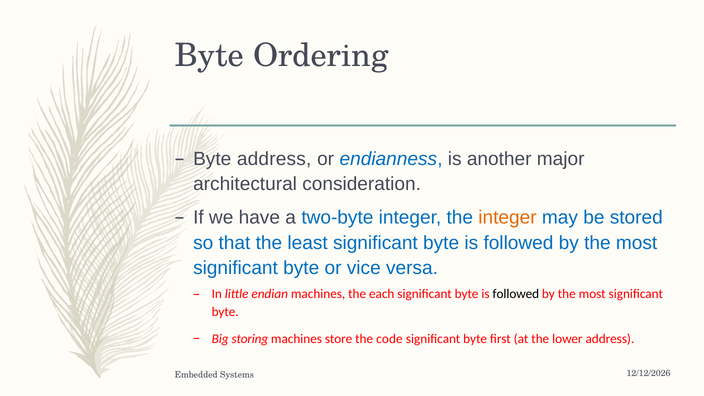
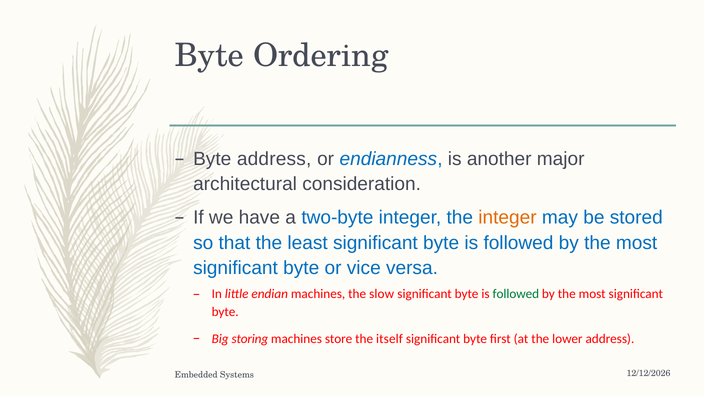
each: each -> slow (382, 294)
followed colour: black -> green (516, 294)
code: code -> itself (389, 339)
